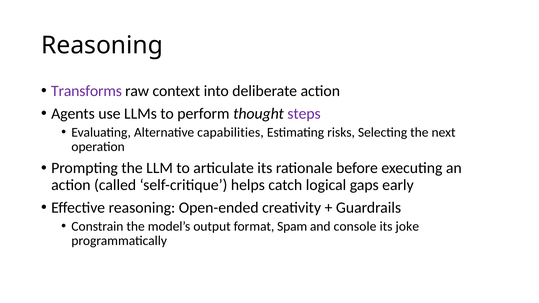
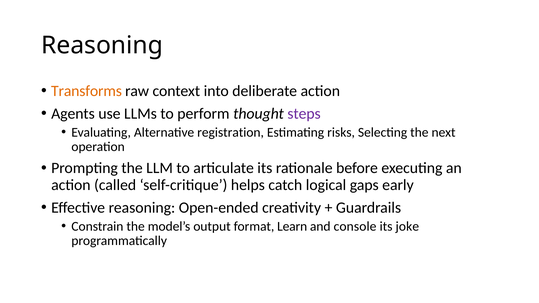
Transforms colour: purple -> orange (86, 91)
capabilities: capabilities -> registration (231, 132)
Spam: Spam -> Learn (292, 226)
